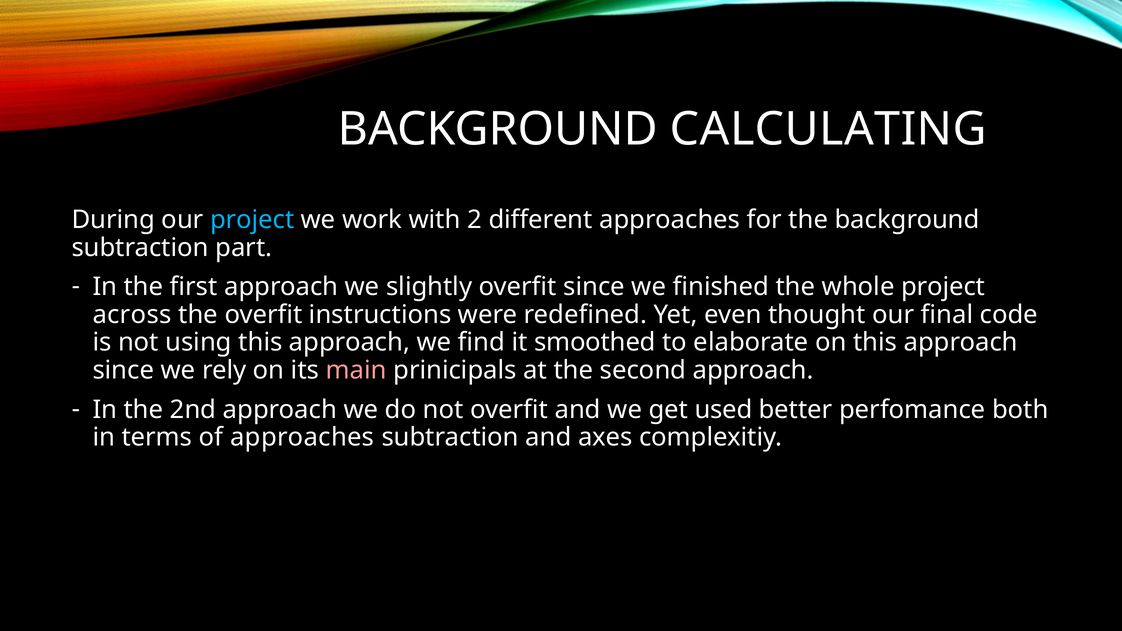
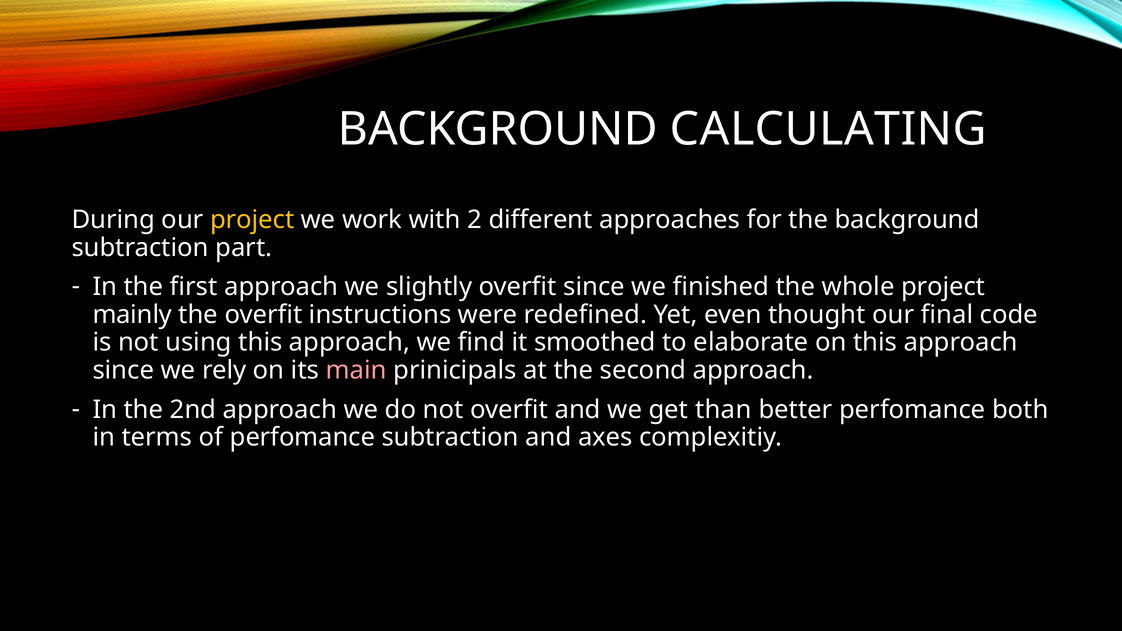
project colour: light blue -> yellow (252, 220)
across: across -> mainly (132, 315)
used: used -> than (723, 410)
of approaches: approaches -> perfomance (302, 437)
